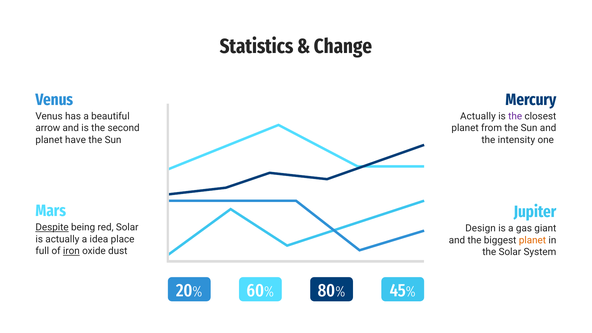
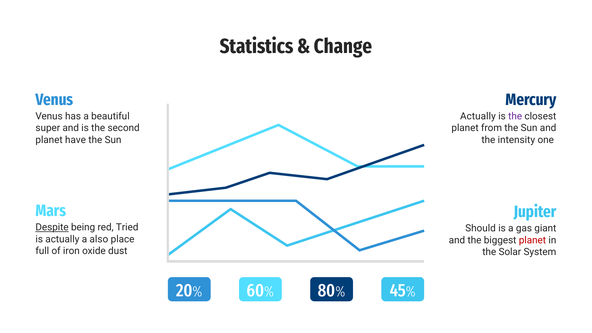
arrow: arrow -> super (48, 128)
red Solar: Solar -> Tried (127, 227)
Design: Design -> Should (481, 228)
idea: idea -> also (99, 239)
planet colour: orange -> red (532, 240)
iron underline: present -> none (71, 251)
